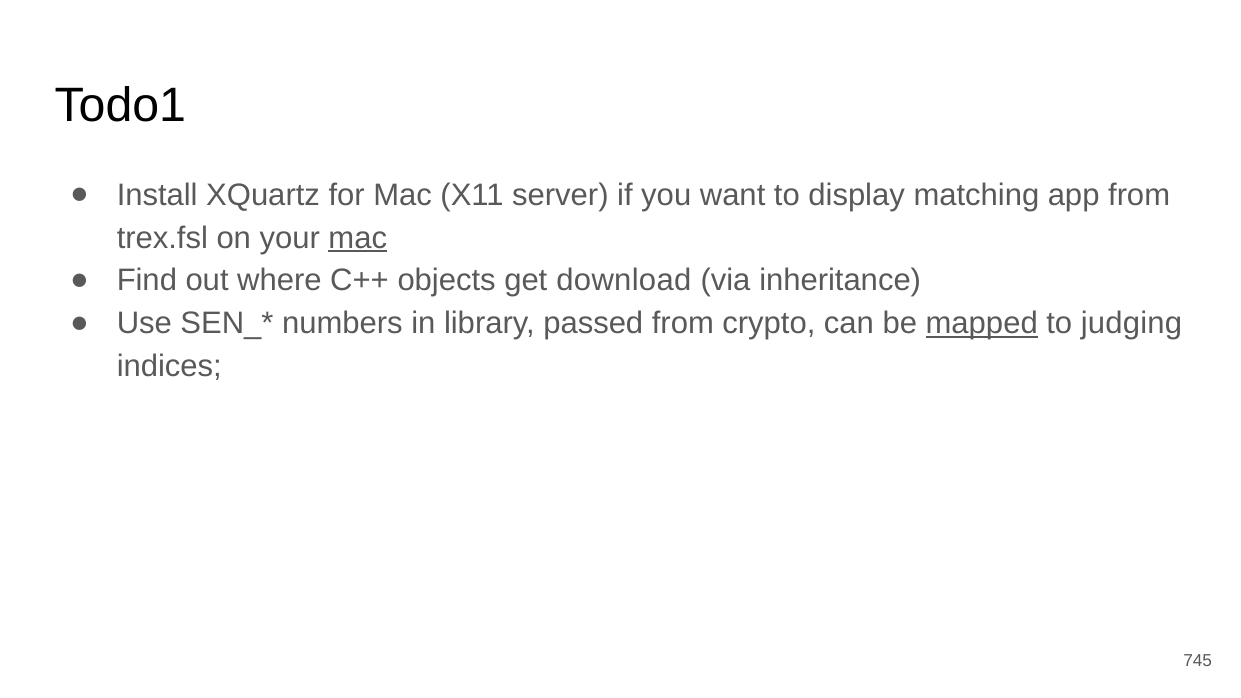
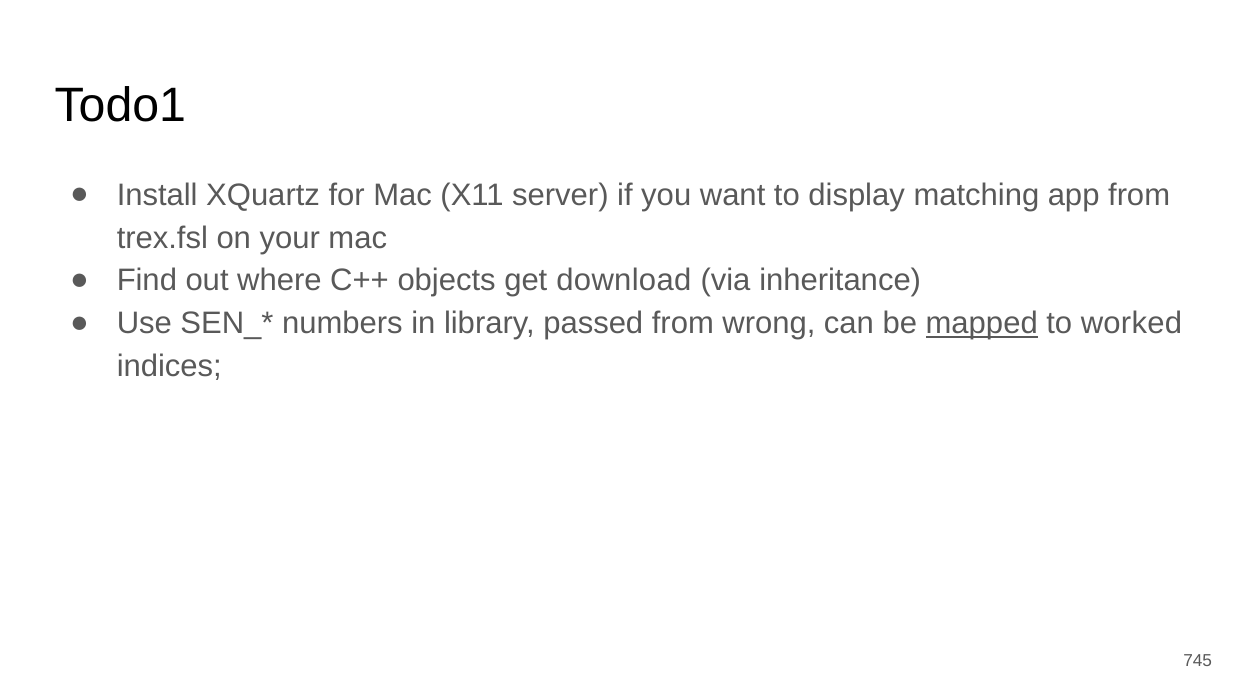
mac underline: present -> none (358, 238)
crypto: crypto -> wrong (769, 324)
judging: judging -> worked (1131, 324)
